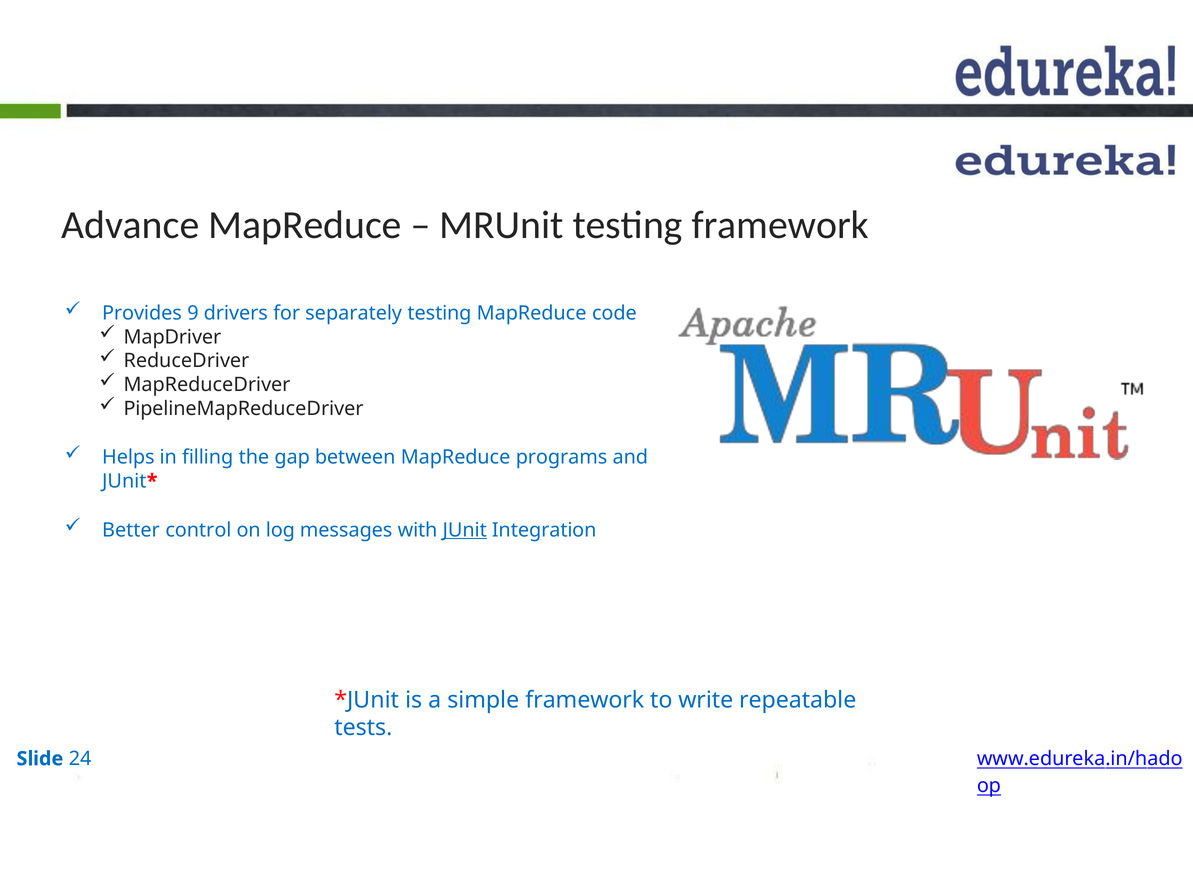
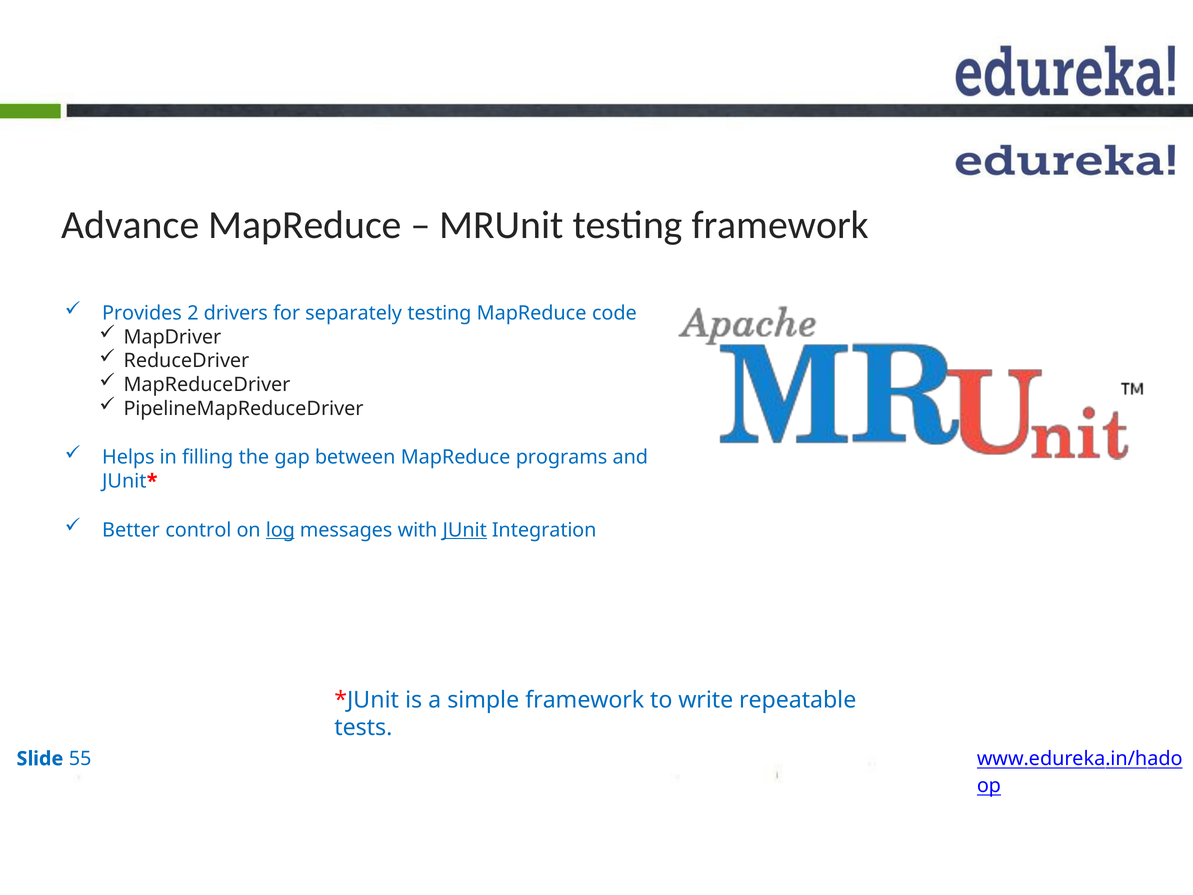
9: 9 -> 2 (193, 313)
log underline: none -> present (280, 530)
24: 24 -> 55 (80, 759)
